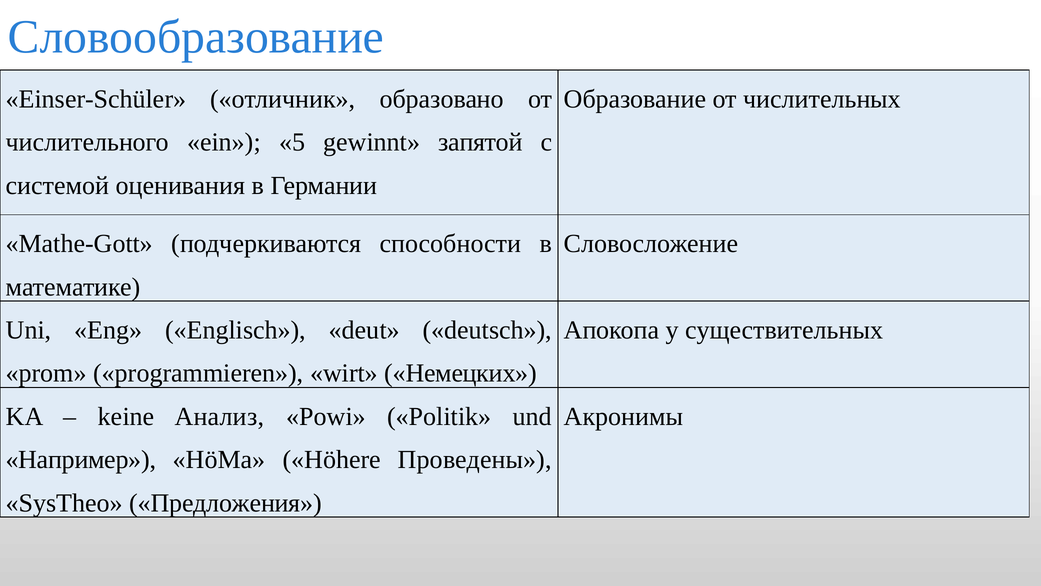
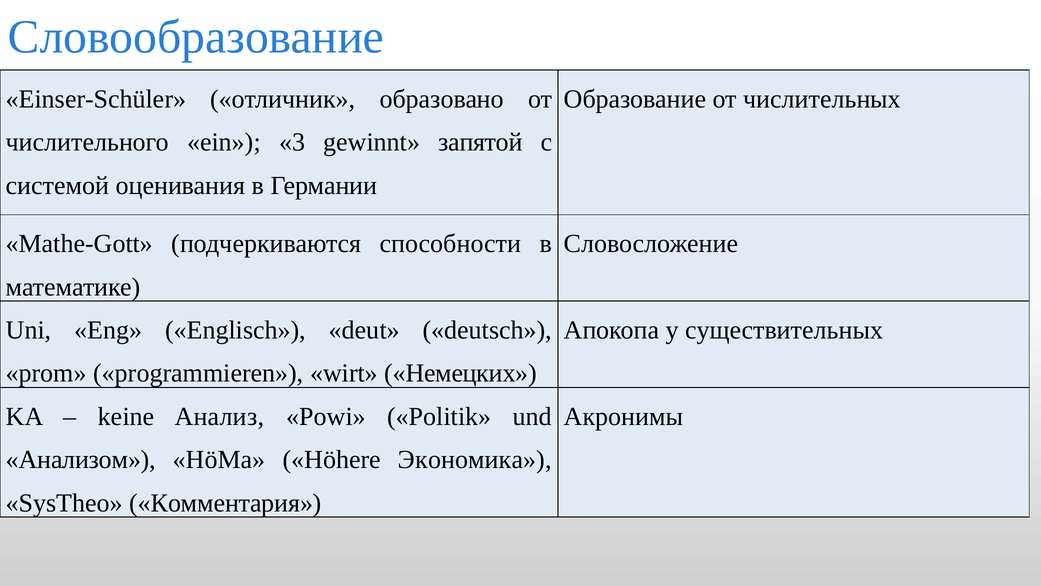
5: 5 -> 3 (292, 142)
Например: Например -> Анализом (81, 459)
Проведены: Проведены -> Экономика (475, 459)
Предложения: Предложения -> Комментария (225, 503)
